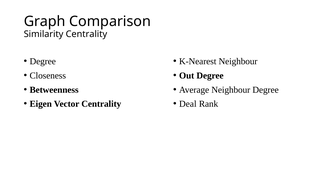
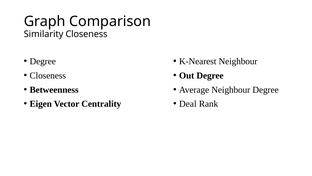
Similarity Centrality: Centrality -> Closeness (87, 34)
